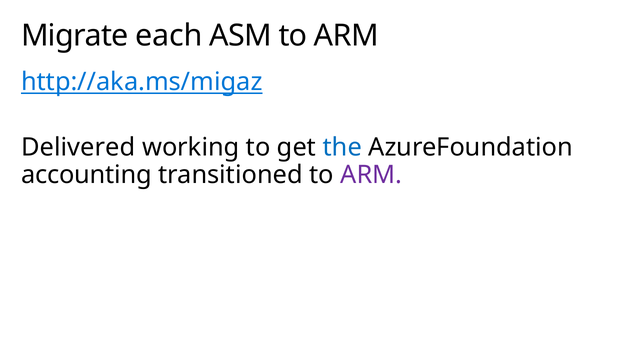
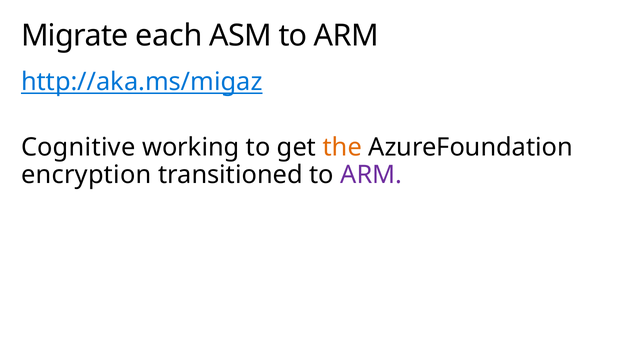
Delivered: Delivered -> Cognitive (78, 148)
the colour: blue -> orange (342, 148)
accounting: accounting -> encryption (86, 175)
